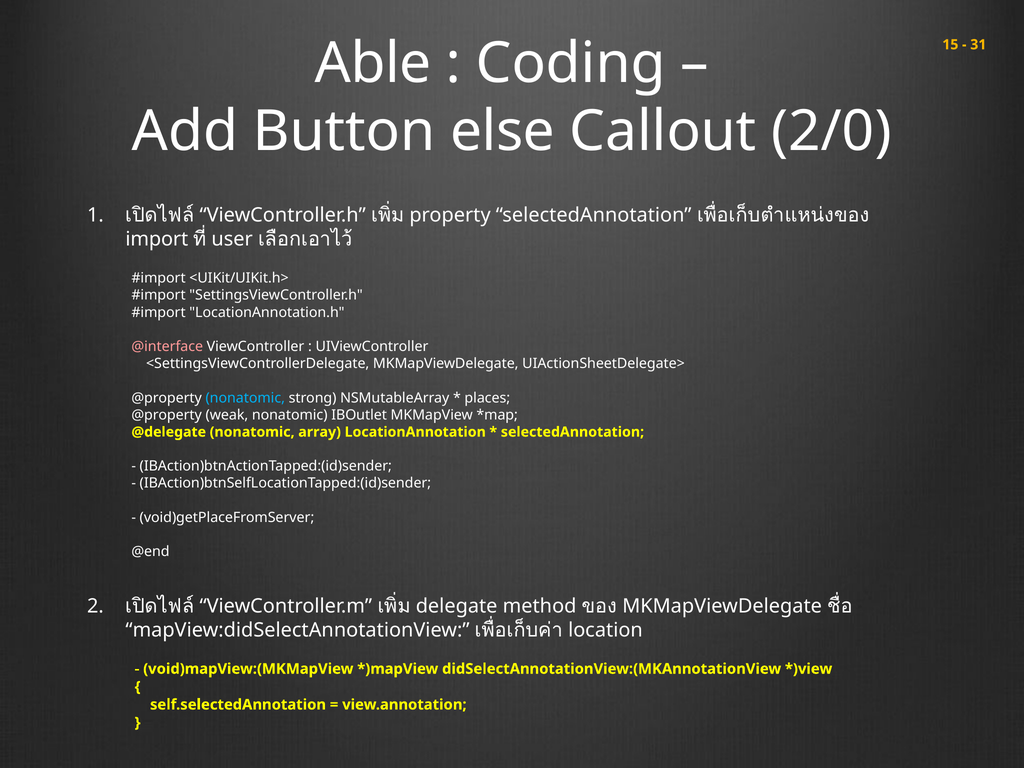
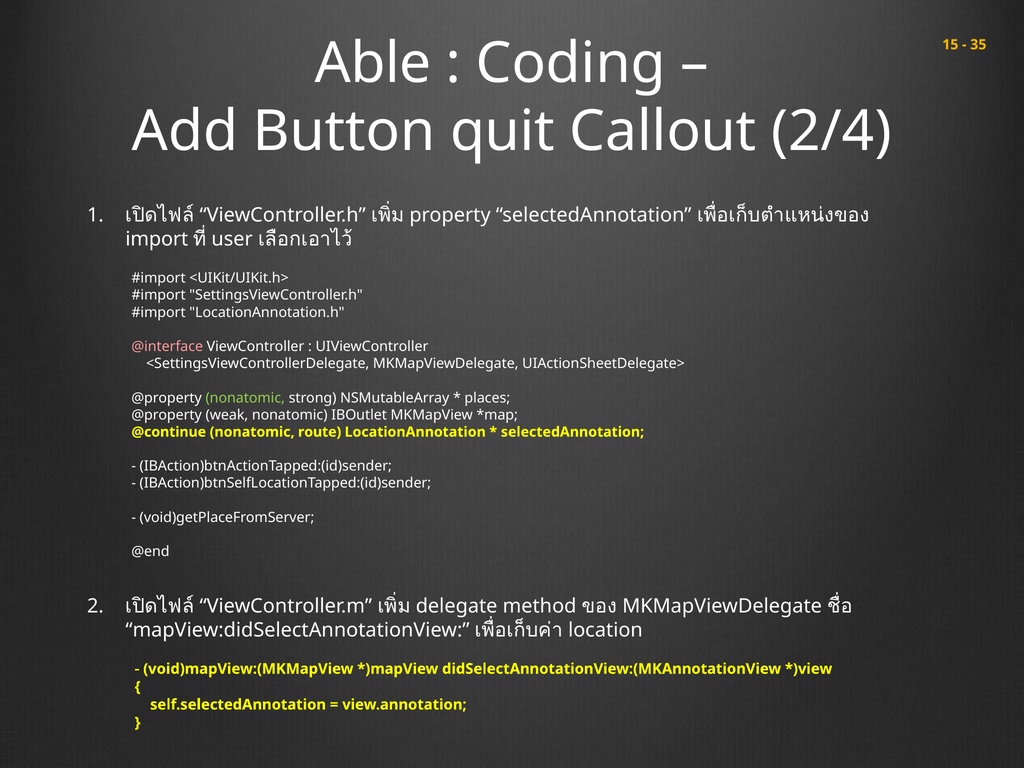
31: 31 -> 35 (978, 45)
else: else -> quit (502, 132)
2/0: 2/0 -> 2/4 (831, 132)
nonatomic colour: light blue -> light green (245, 398)
@delegate: @delegate -> @continue (169, 432)
array: array -> route (320, 432)
